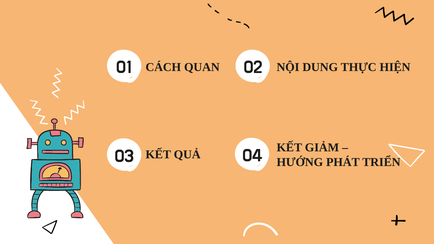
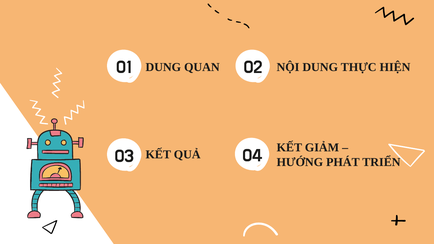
CÁCH: CÁCH -> DUNG (163, 67)
